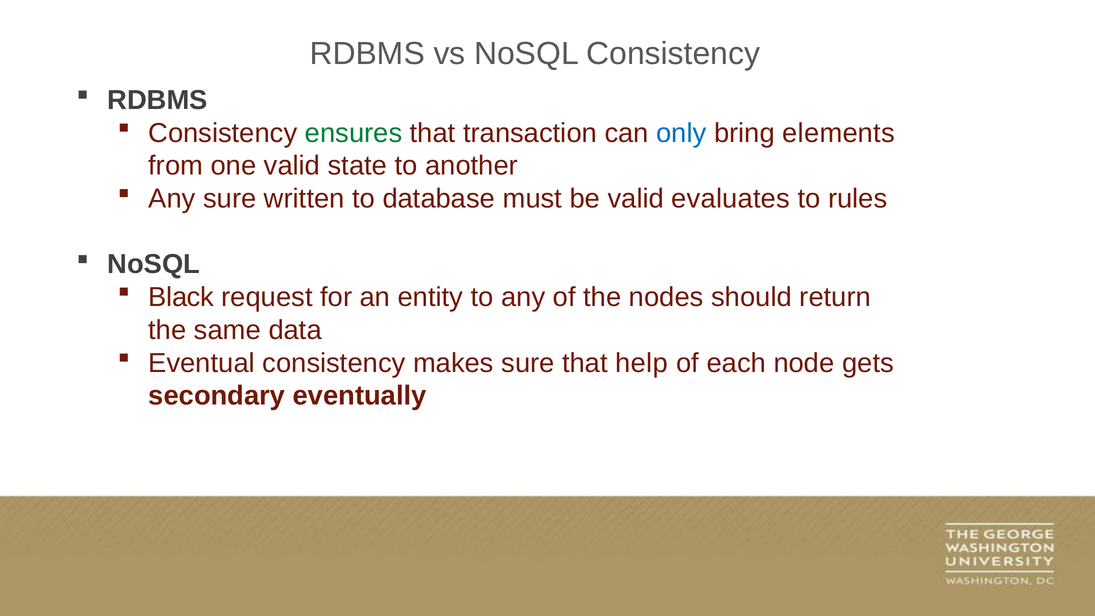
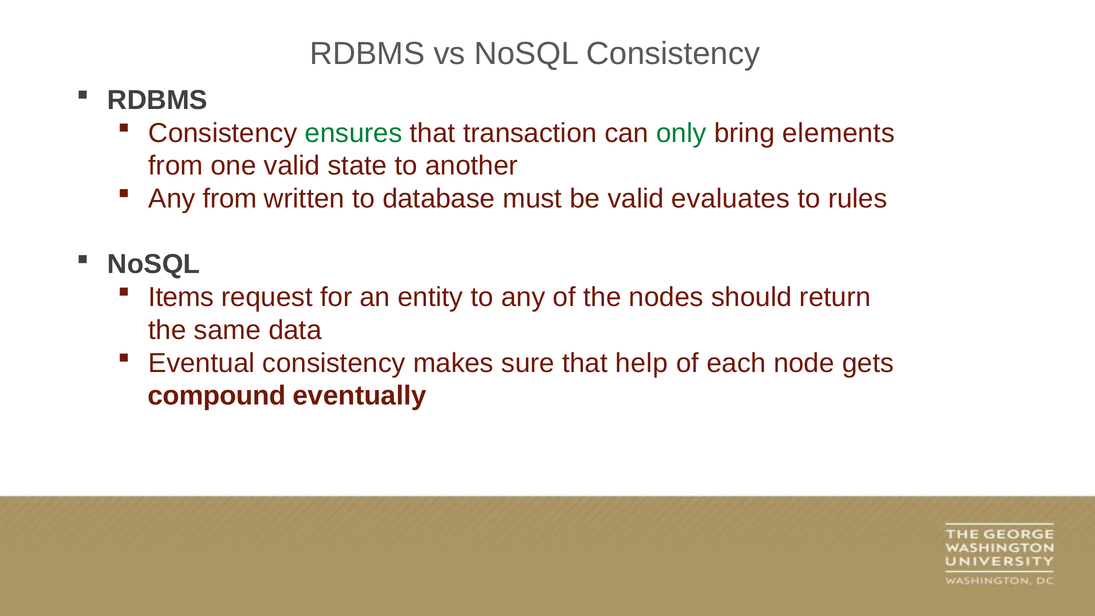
only colour: blue -> green (681, 133)
Any sure: sure -> from (230, 199)
Black: Black -> Items (181, 297)
secondary: secondary -> compound (217, 396)
